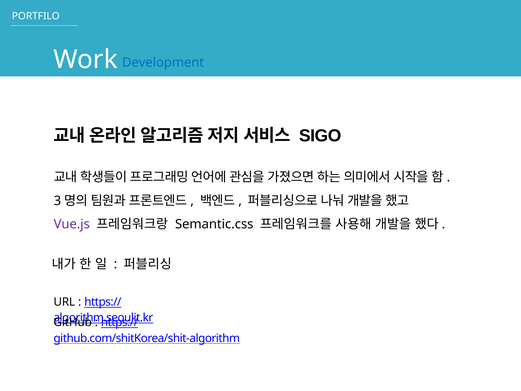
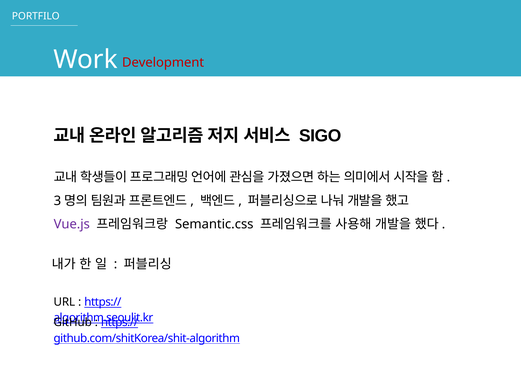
Development colour: blue -> red (163, 63)
